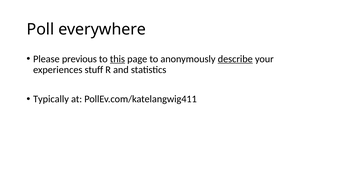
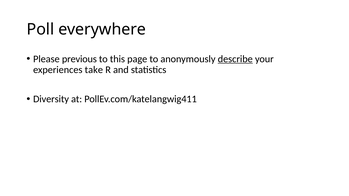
this underline: present -> none (117, 59)
stuff: stuff -> take (94, 70)
Typically: Typically -> Diversity (51, 99)
